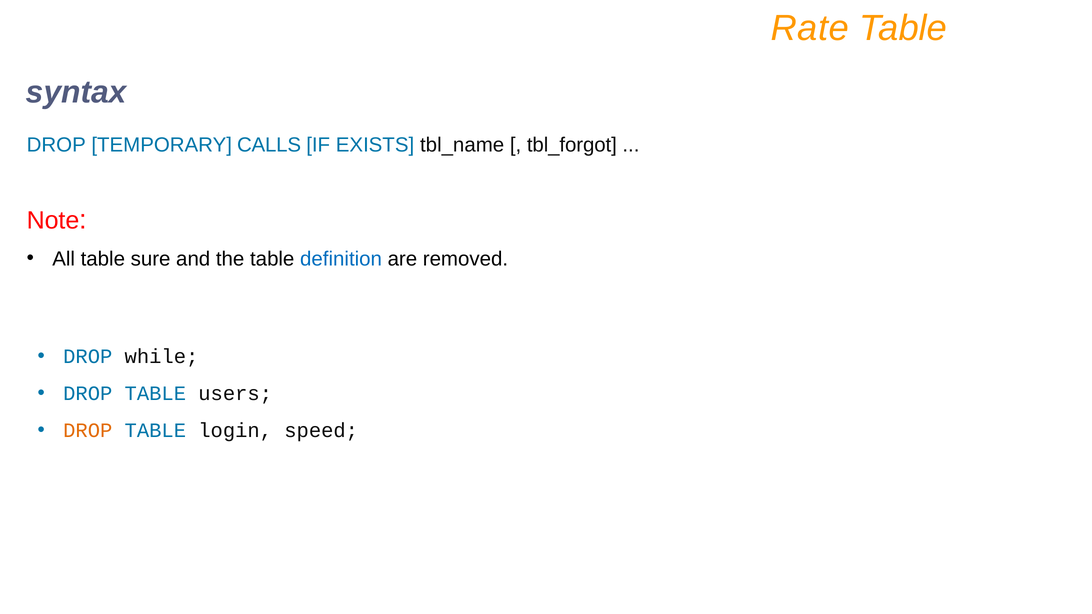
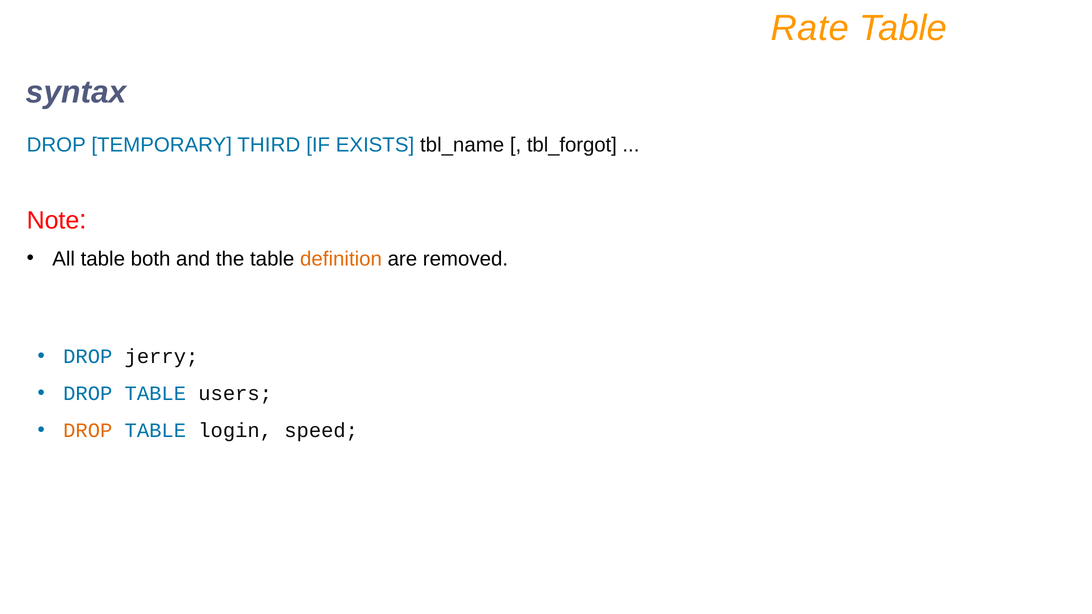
CALLS: CALLS -> THIRD (269, 145)
sure: sure -> both (151, 259)
definition colour: blue -> orange (341, 259)
while: while -> jerry (161, 357)
